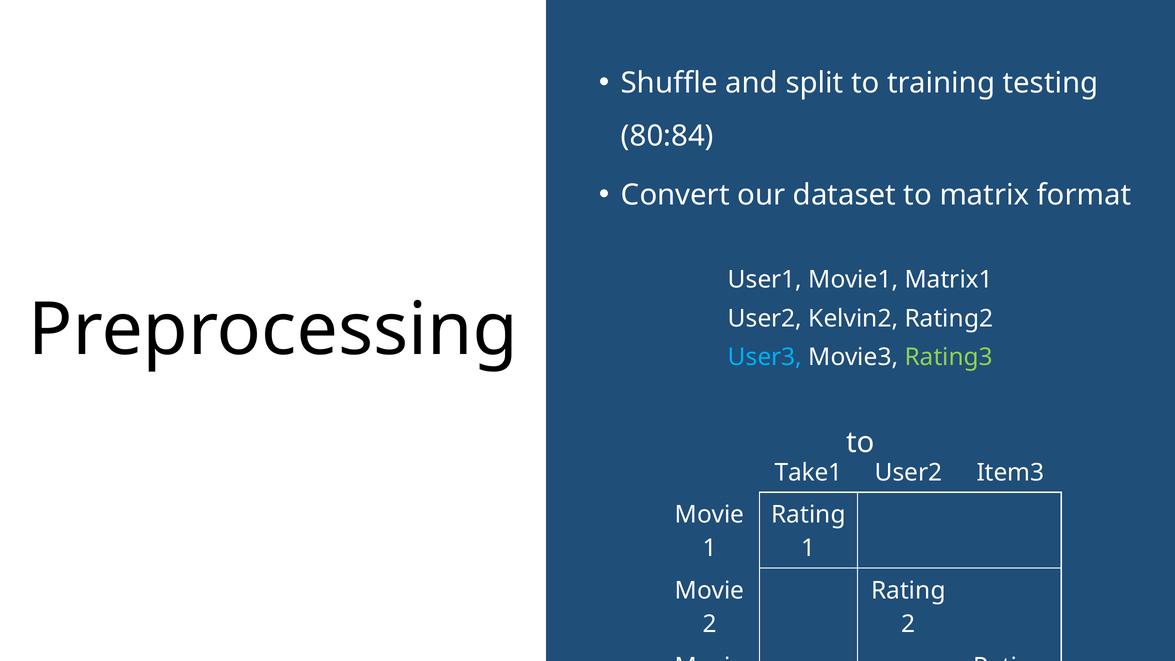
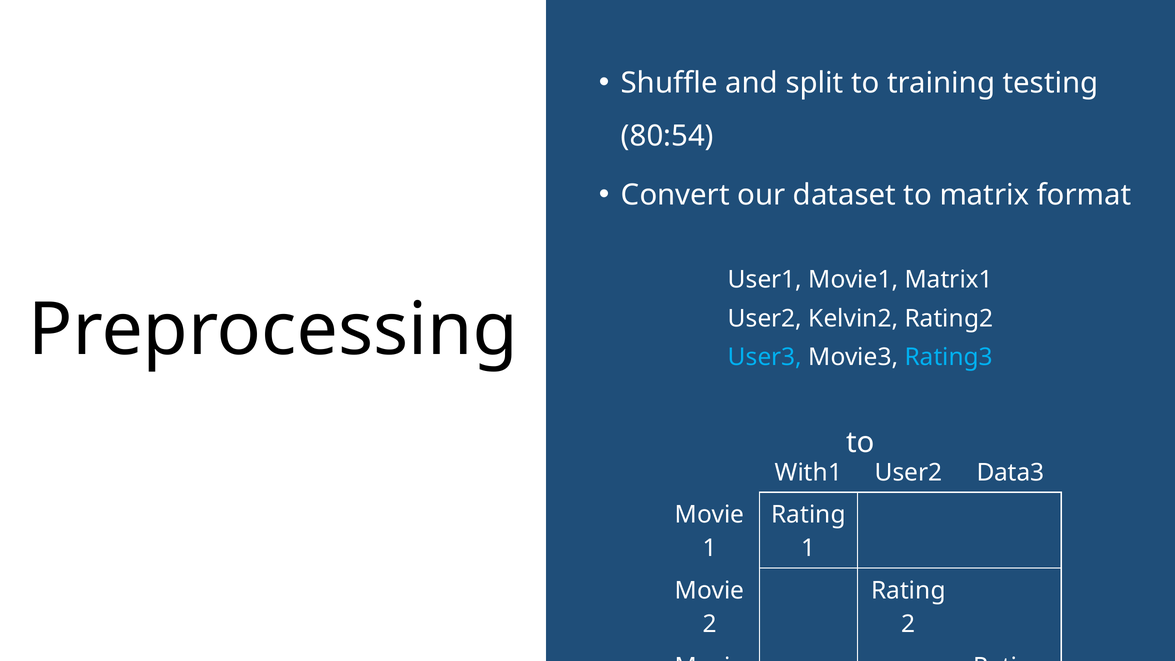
80:84: 80:84 -> 80:54 (667, 136)
Rating3 colour: light green -> light blue (949, 357)
Take1: Take1 -> With1 (808, 473)
Item3: Item3 -> Data3 (1010, 473)
